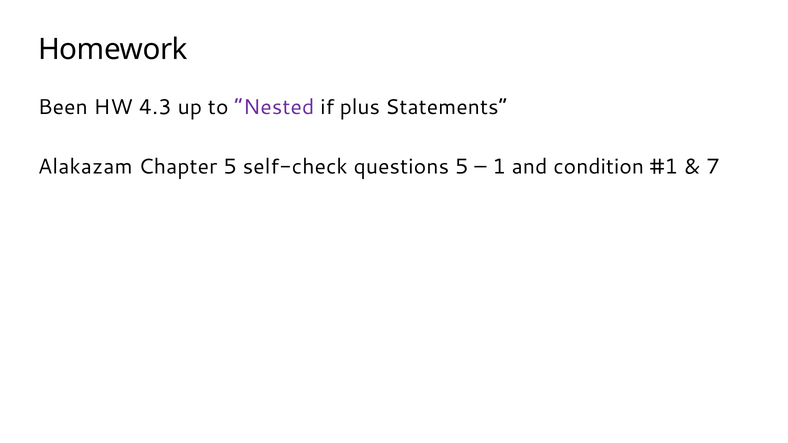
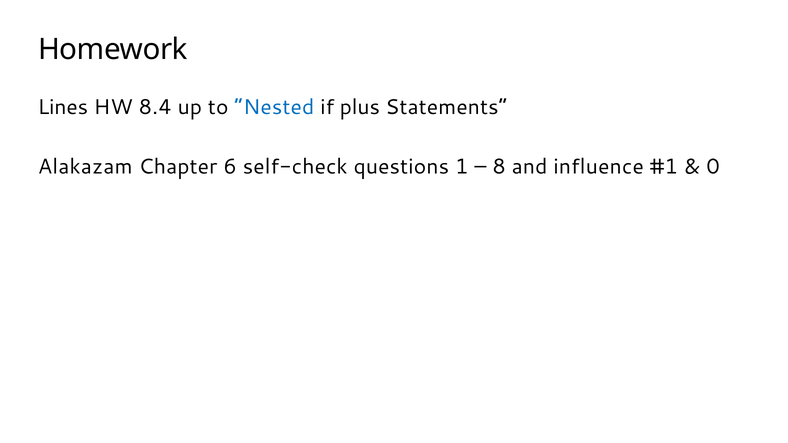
Been: Been -> Lines (63, 107)
4.3: 4.3 -> 8.4 (155, 107)
Nested colour: purple -> blue (274, 107)
Chapter 5: 5 -> 6 (230, 167)
questions 5: 5 -> 1 (462, 167)
1: 1 -> 8 (499, 167)
condition: condition -> influence (599, 167)
7: 7 -> 0 (713, 167)
